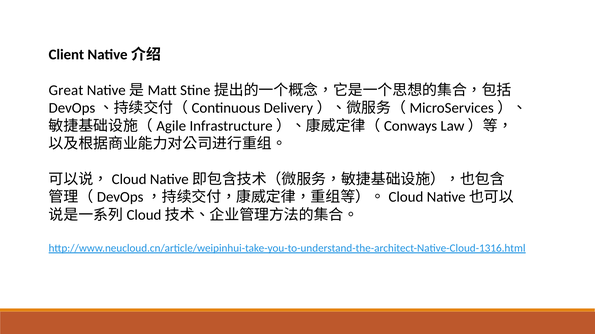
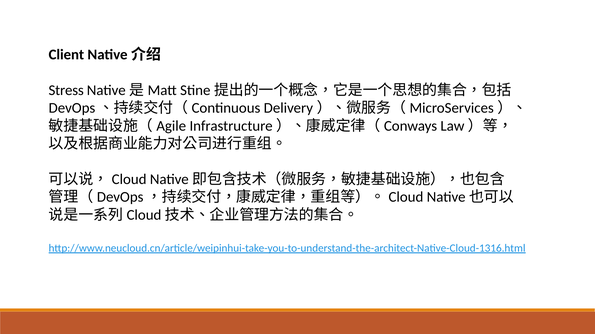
Great: Great -> Stress (66, 90)
